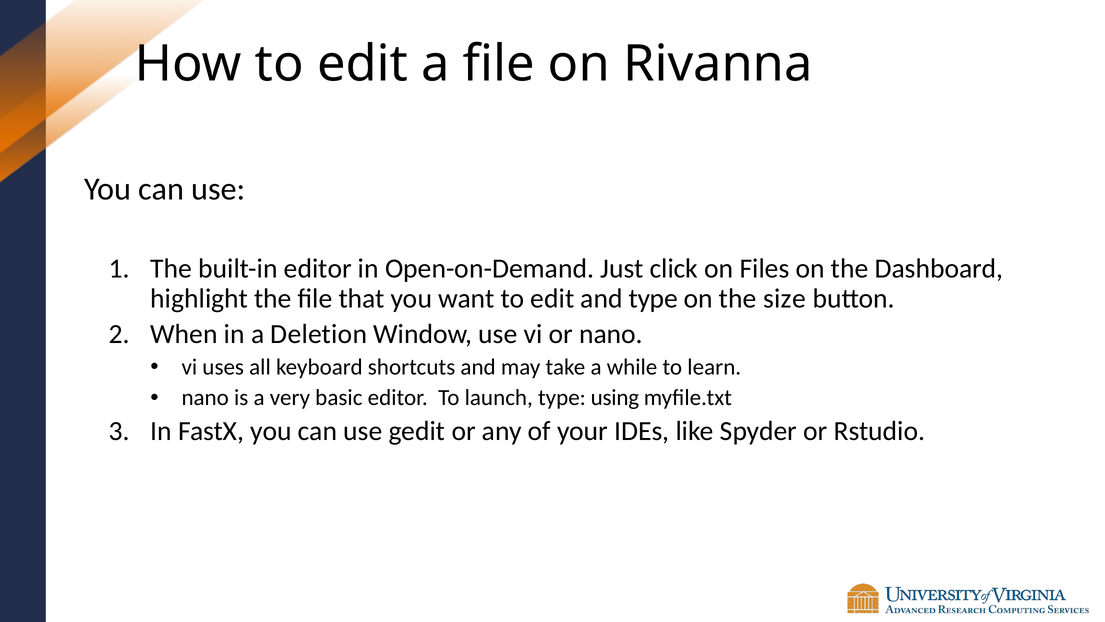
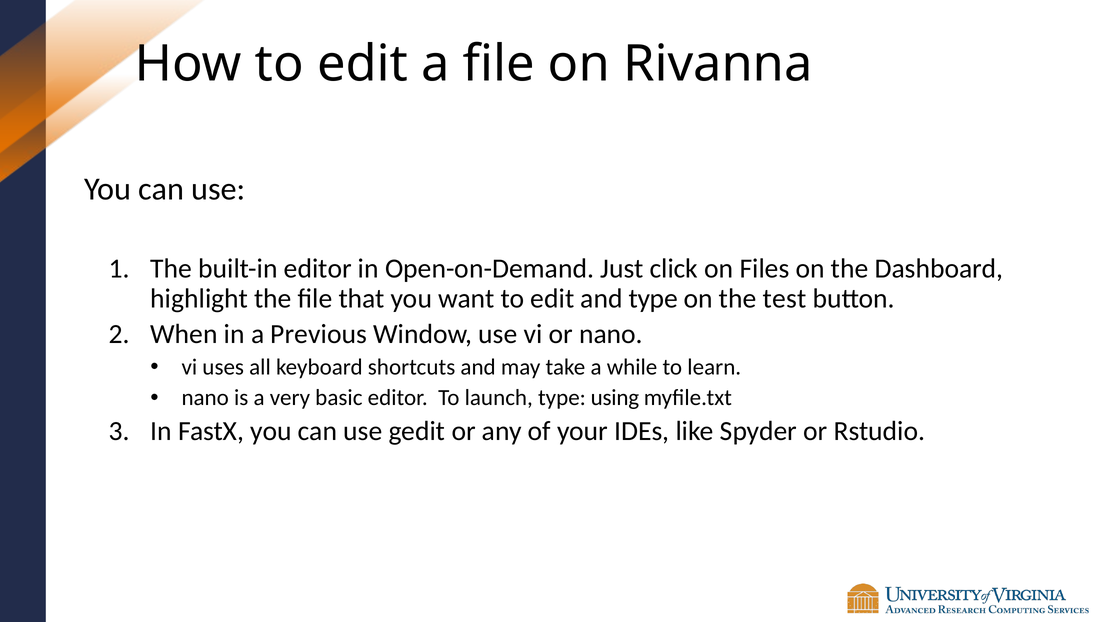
size: size -> test (784, 298)
Deletion: Deletion -> Previous (319, 334)
